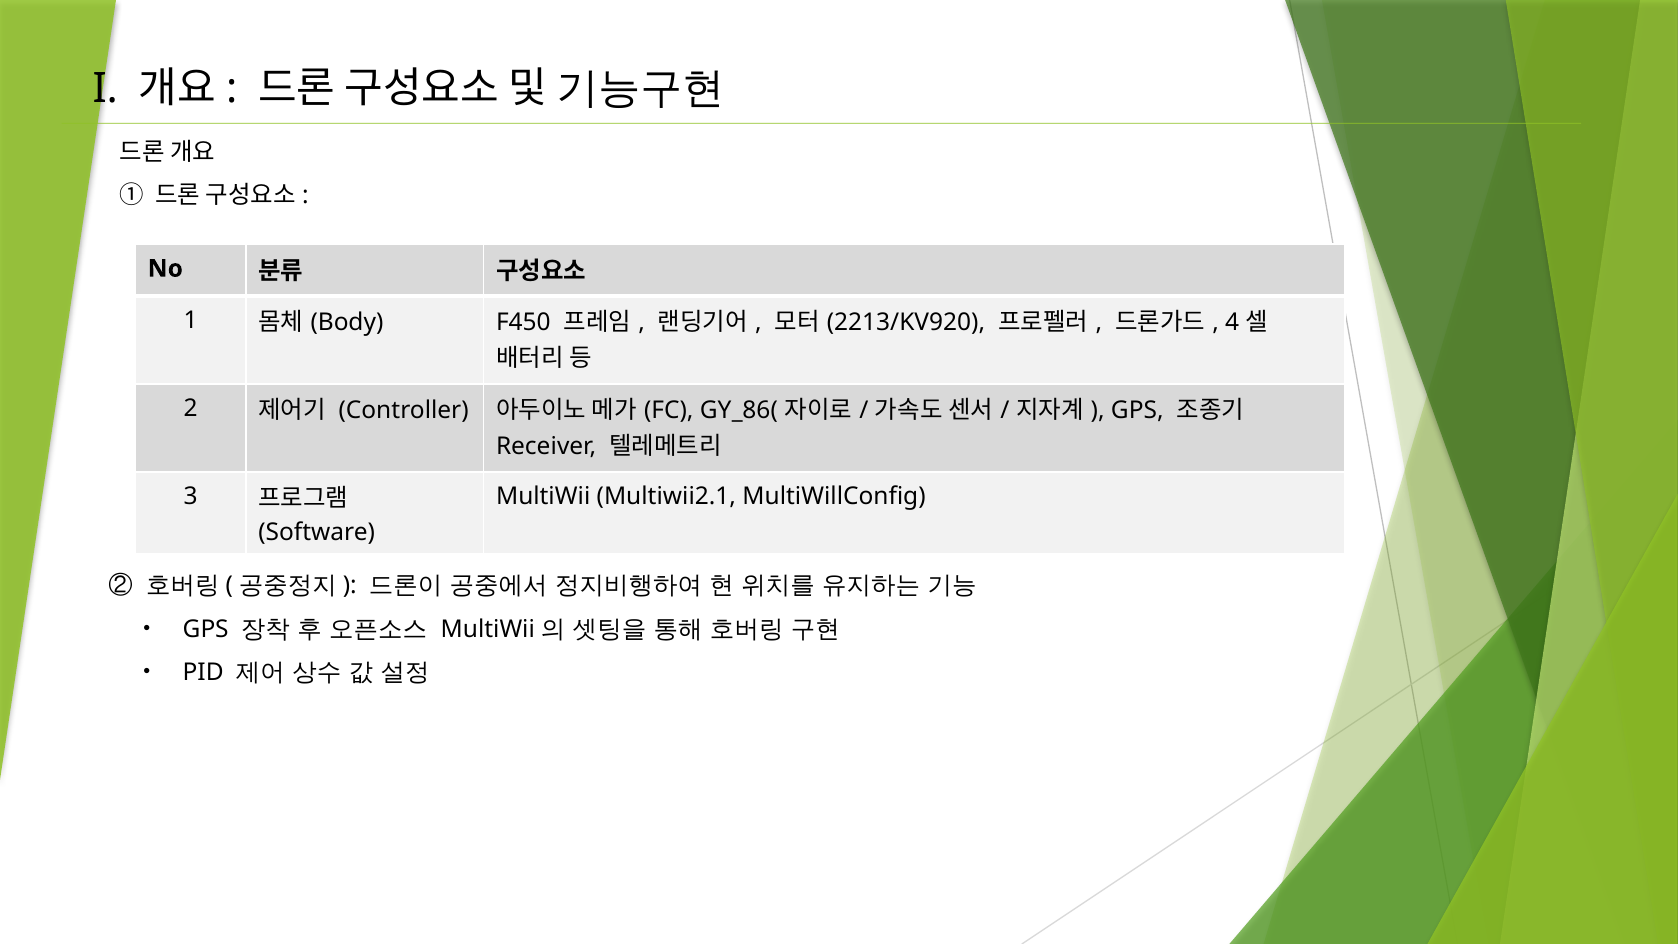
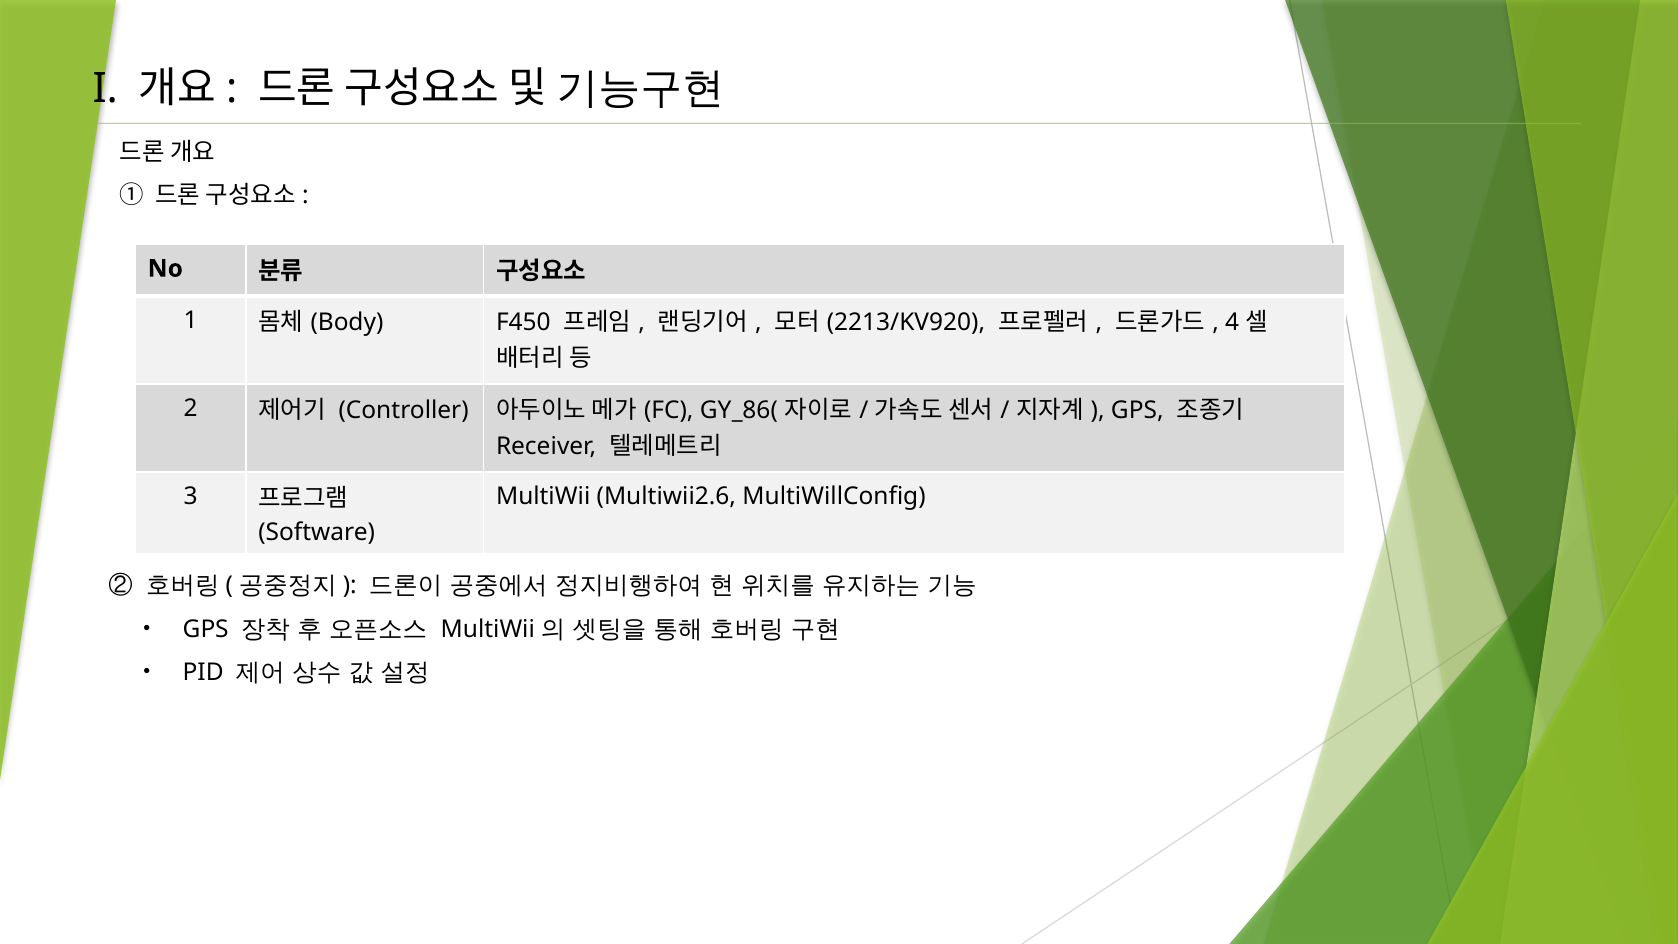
Multiwii2.1: Multiwii2.1 -> Multiwii2.6 (666, 496)
